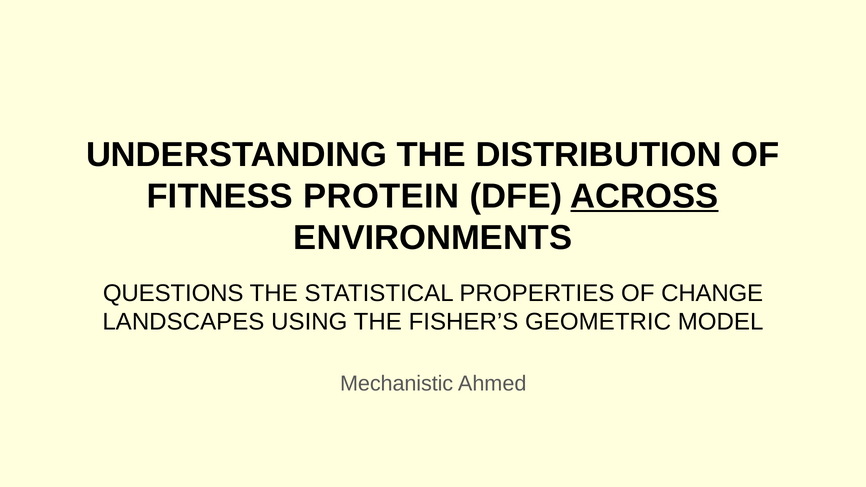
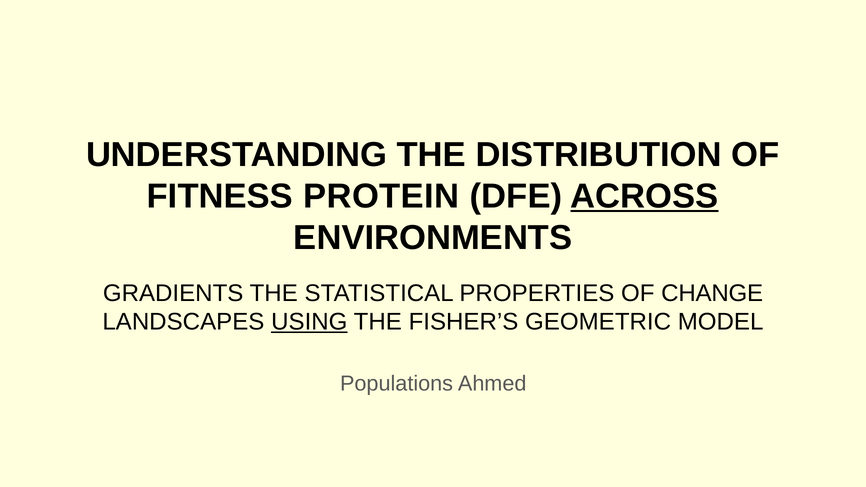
QUESTIONS: QUESTIONS -> GRADIENTS (173, 293)
USING underline: none -> present (309, 322)
Mechanistic: Mechanistic -> Populations (397, 384)
